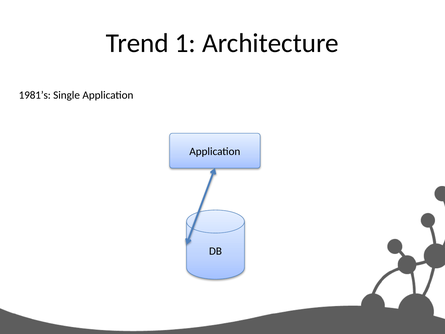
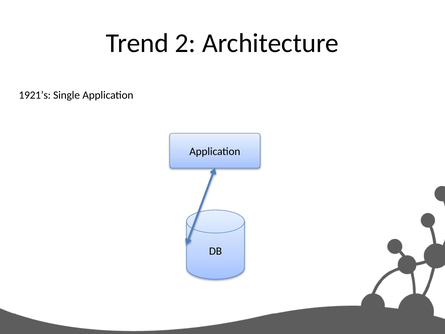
1: 1 -> 2 (185, 43)
1981’s: 1981’s -> 1921’s (35, 95)
